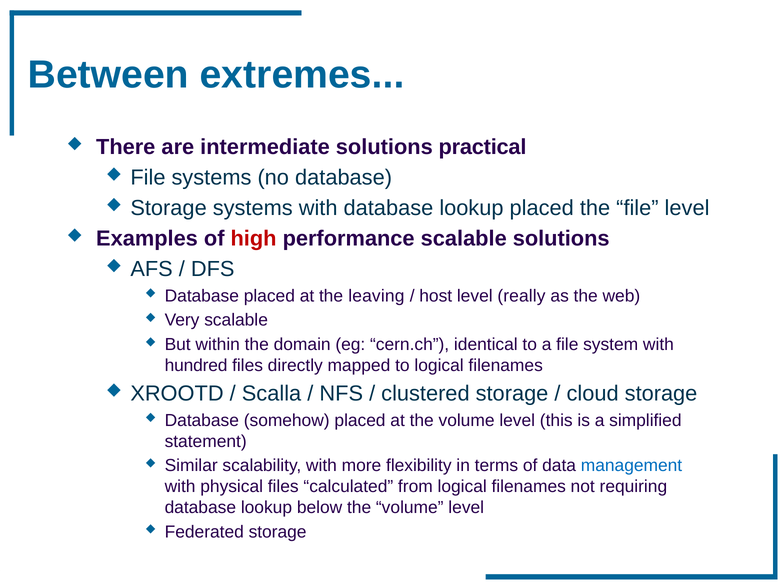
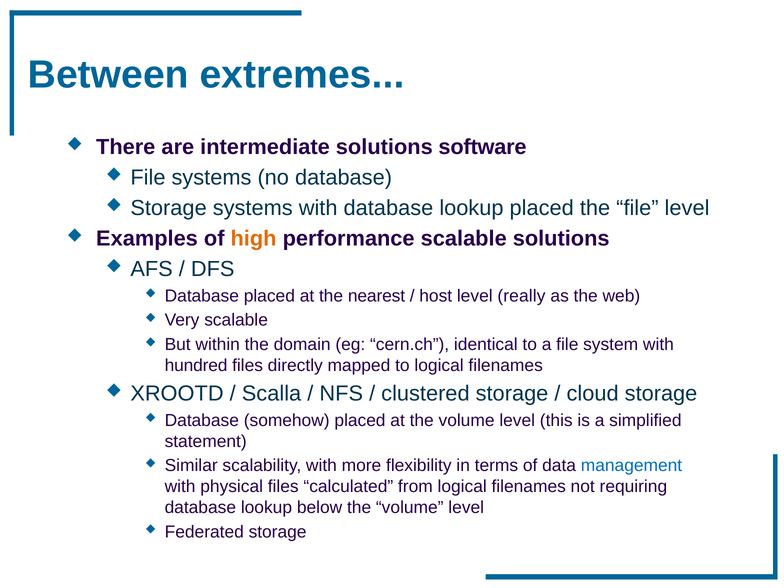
practical: practical -> software (483, 147)
high colour: red -> orange (254, 239)
leaving: leaving -> nearest (377, 296)
